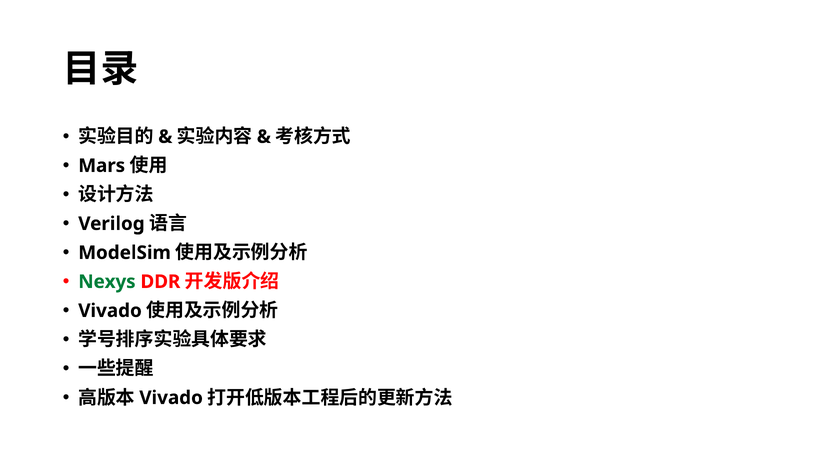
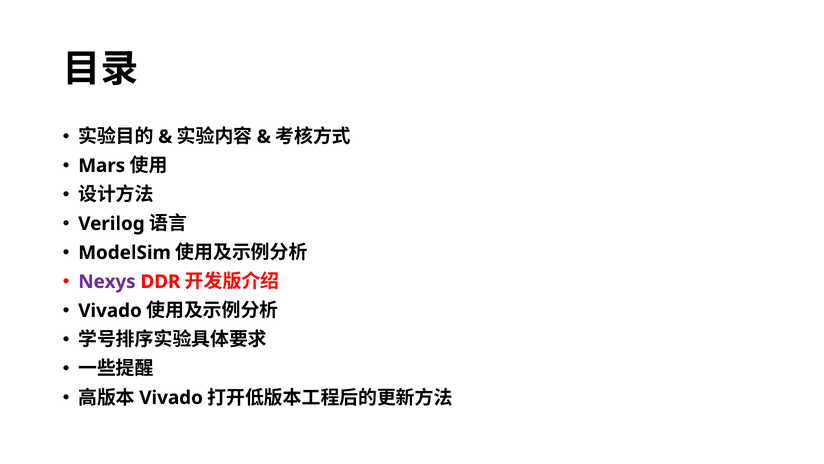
Nexys colour: green -> purple (107, 281)
